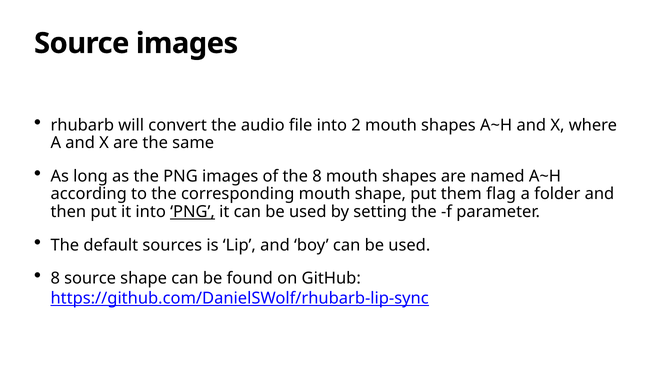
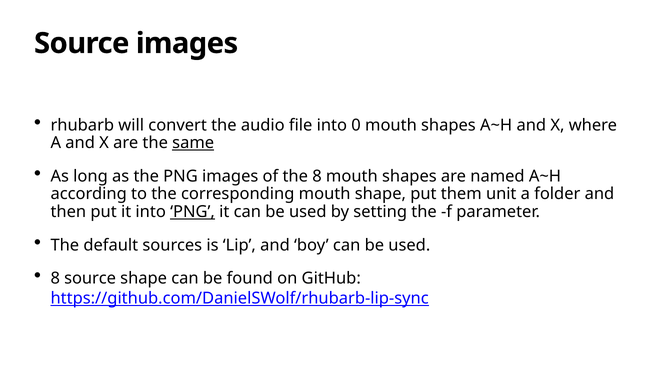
2: 2 -> 0 (356, 125)
same underline: none -> present (193, 143)
flag: flag -> unit (501, 194)
